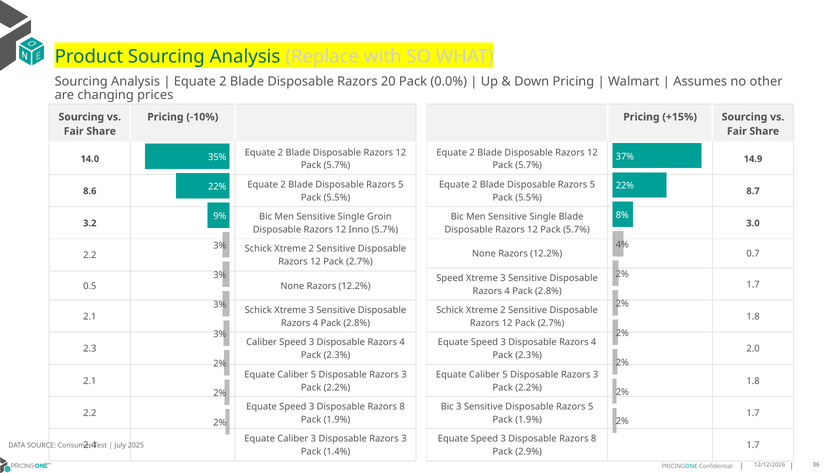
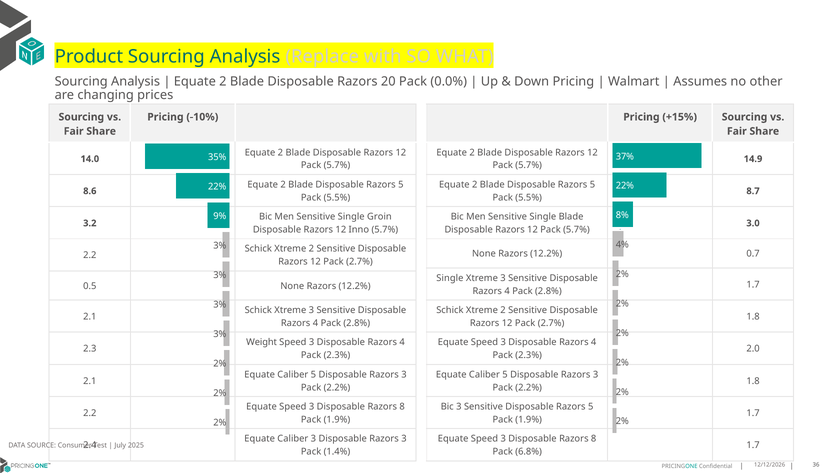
Speed: Speed -> Single (450, 278)
Caliber: Caliber -> Weight (262, 342)
2.9%: 2.9% -> 6.8% (529, 451)
